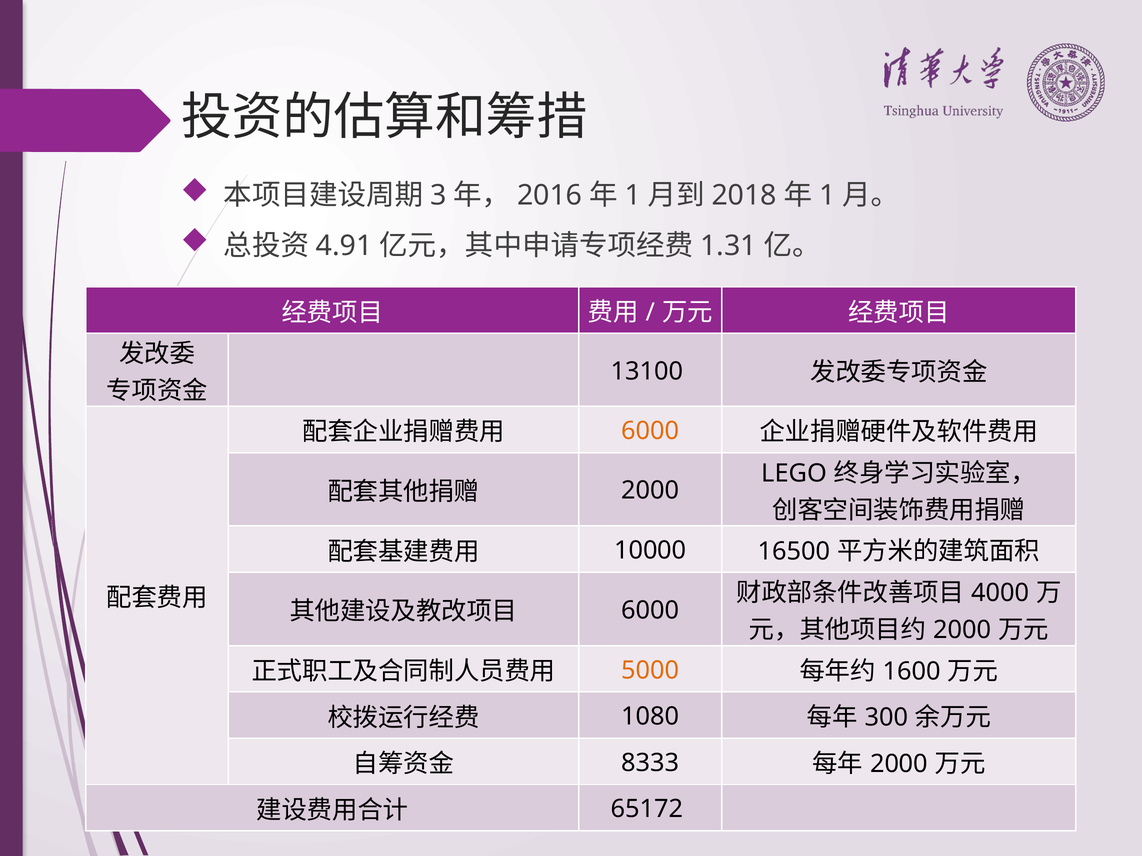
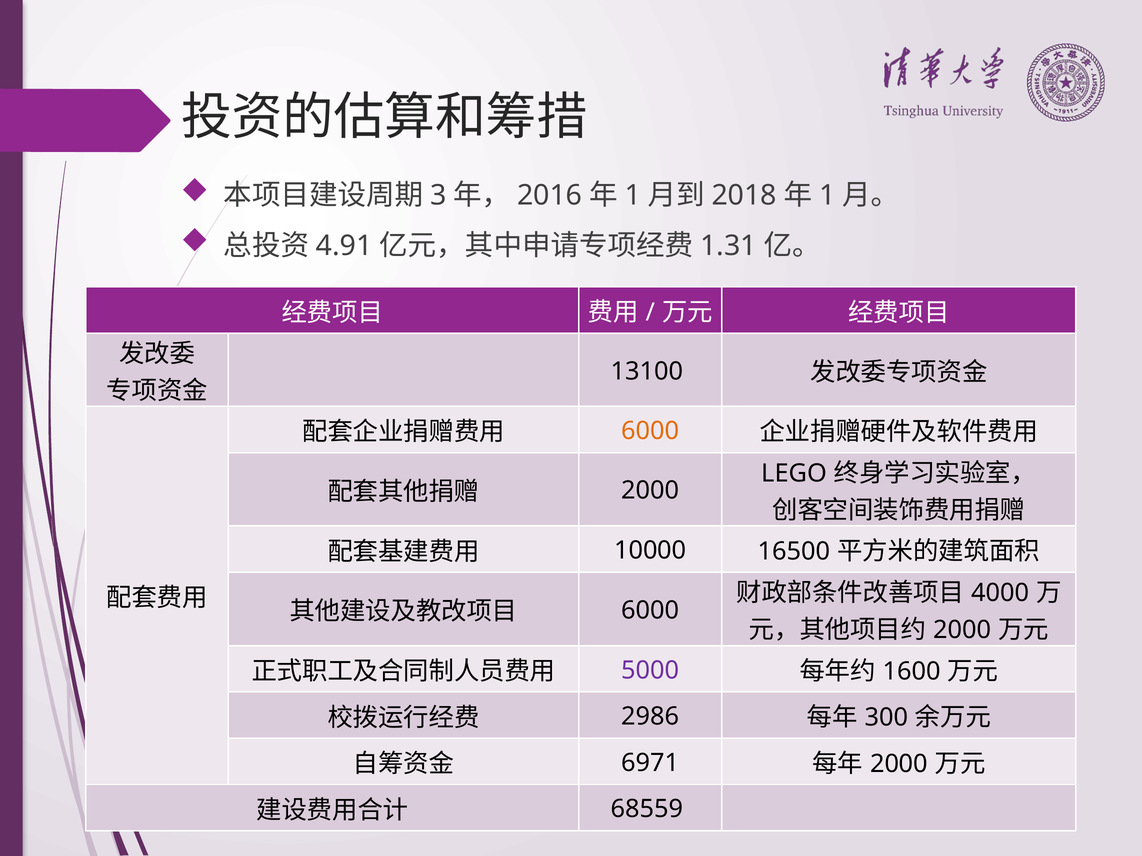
5000 colour: orange -> purple (650, 671)
1080: 1080 -> 2986 (650, 717)
8333: 8333 -> 6971 (650, 763)
65172: 65172 -> 68559 (647, 810)
